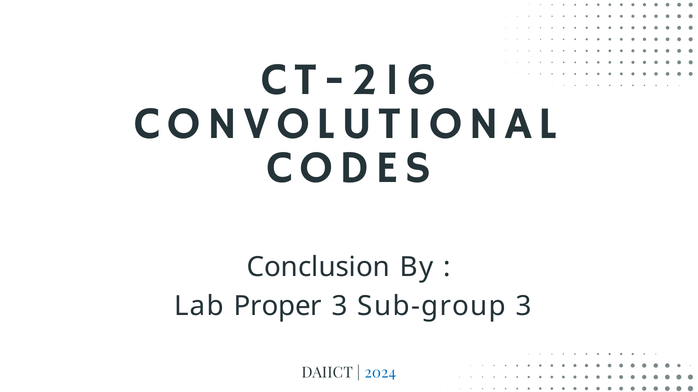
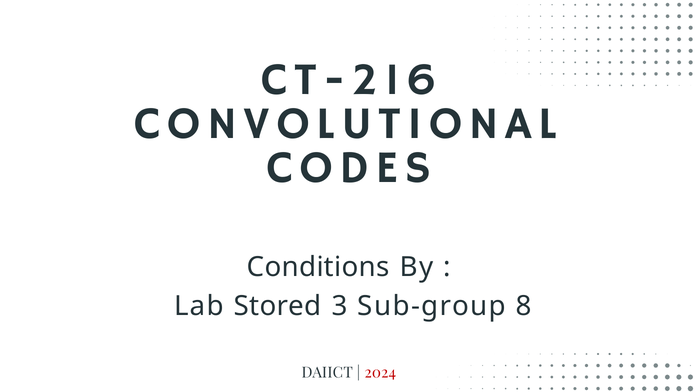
Conclusion: Conclusion -> Conditions (318, 268)
Proper: Proper -> Stored (278, 307)
Sub-group 3: 3 -> 8 (524, 307)
2024 colour: blue -> red (380, 374)
